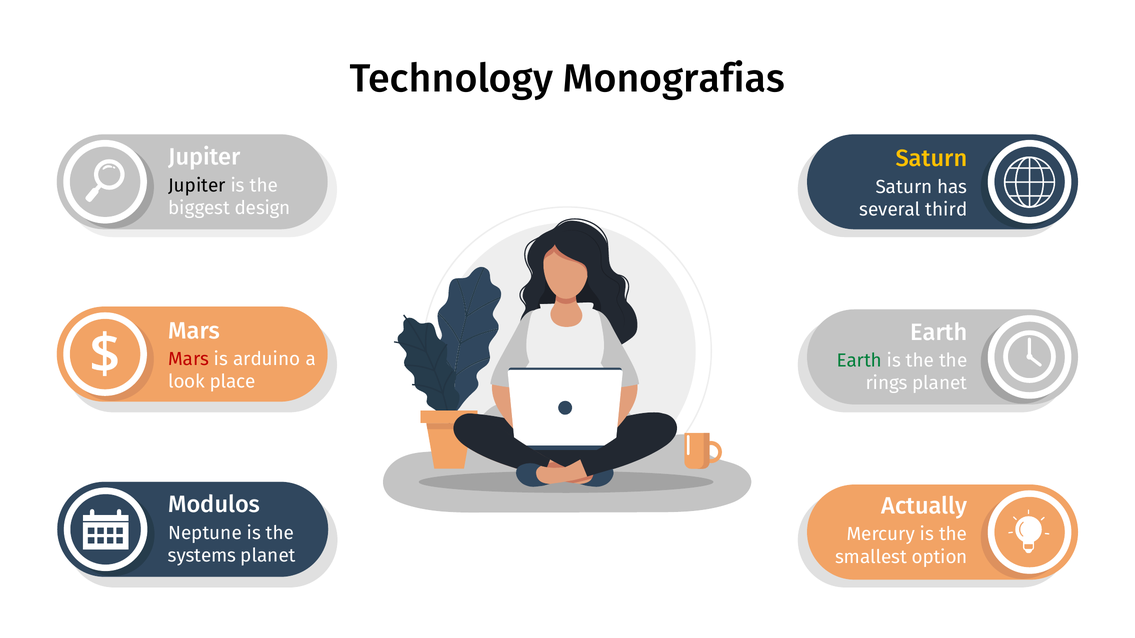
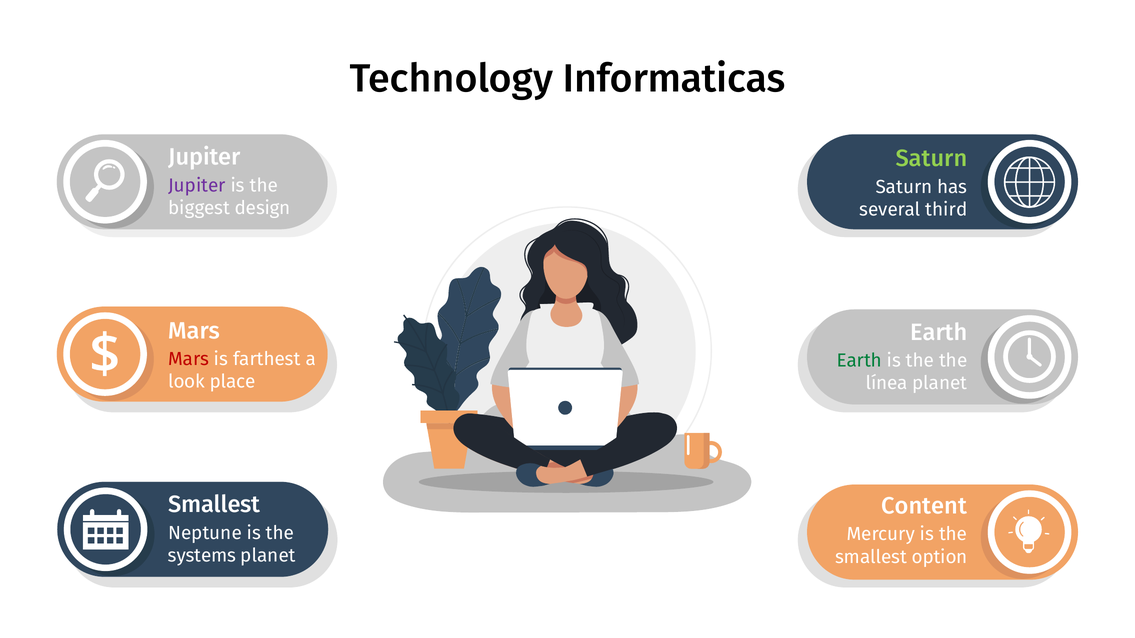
Monografias: Monografias -> Informaticas (674, 79)
Saturn colour: yellow -> light green (931, 159)
Jupiter colour: black -> purple (197, 186)
arduino: arduino -> farthest (267, 359)
rings: rings -> línea (887, 384)
Modulos: Modulos -> Smallest (214, 505)
Actually: Actually -> Content (924, 506)
